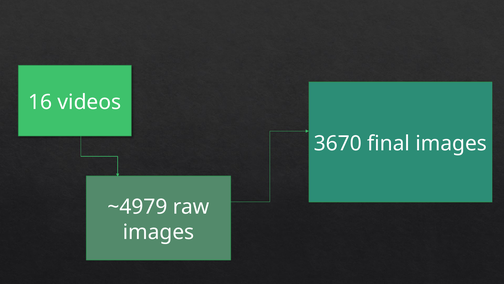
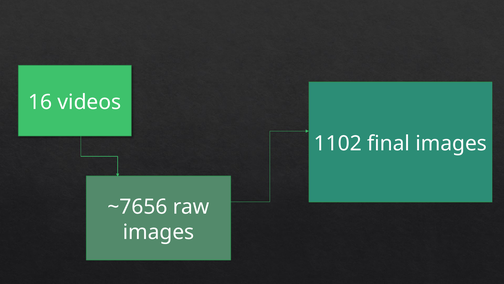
3670: 3670 -> 1102 (338, 143)
~4979: ~4979 -> ~7656 (137, 207)
